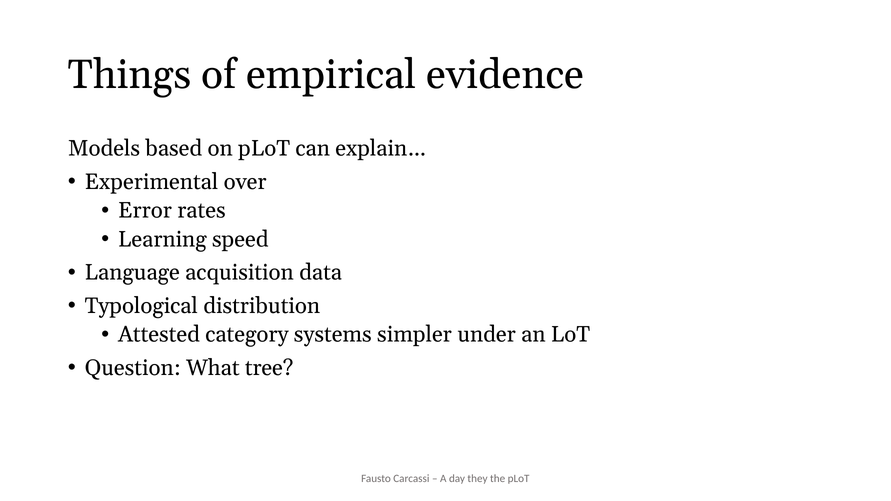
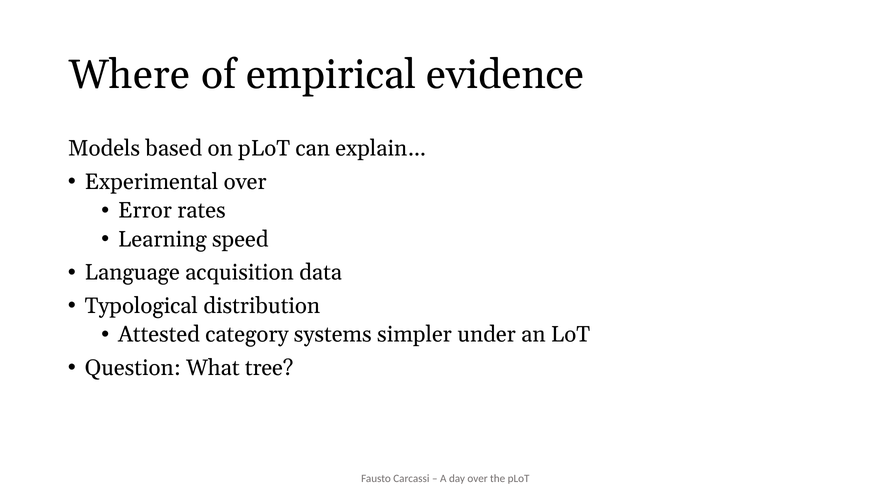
Things: Things -> Where (129, 75)
day they: they -> over (478, 479)
